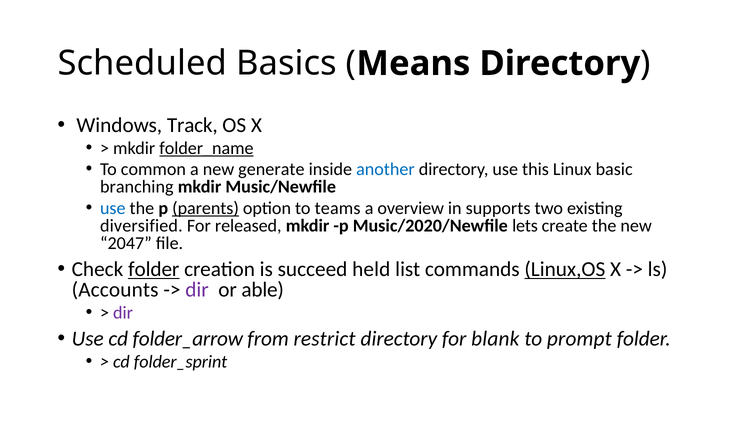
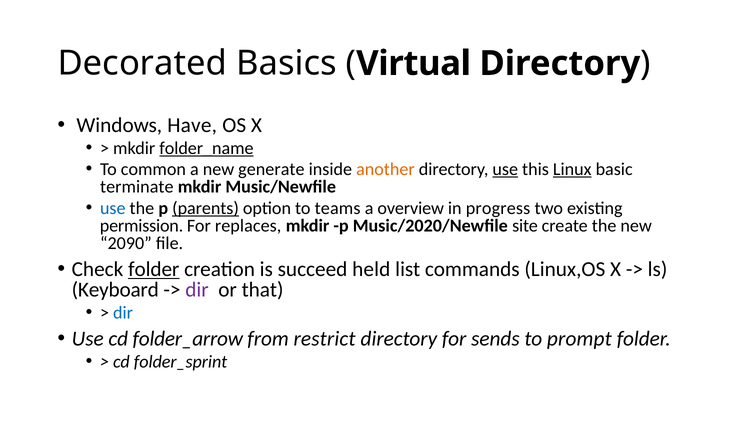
Scheduled: Scheduled -> Decorated (142, 63)
Means: Means -> Virtual (414, 63)
Track: Track -> Have (192, 125)
another colour: blue -> orange (385, 169)
use underline: none -> present (505, 169)
Linux underline: none -> present (572, 169)
branching: branching -> terminate (137, 187)
supports: supports -> progress (498, 208)
diversified: diversified -> permission (142, 225)
released: released -> replaces (248, 225)
lets: lets -> site (525, 225)
2047: 2047 -> 2090 (126, 243)
Linux,OS underline: present -> none (565, 269)
Accounts: Accounts -> Keyboard (115, 290)
able: able -> that (263, 290)
dir colour: purple -> blue (123, 313)
blank: blank -> sends (495, 339)
